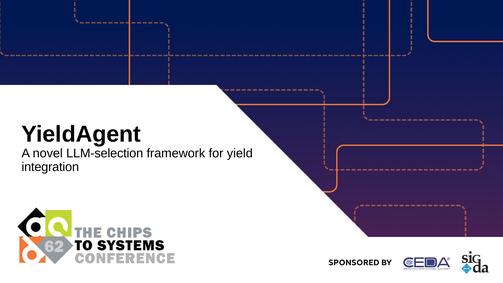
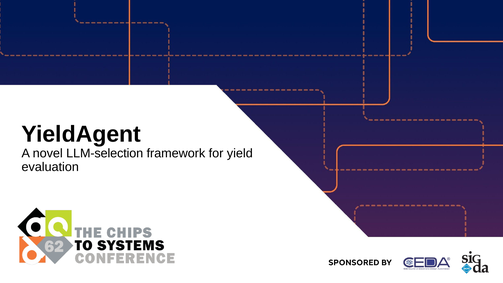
integration: integration -> evaluation (50, 167)
